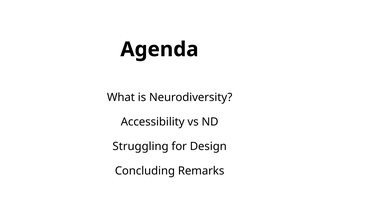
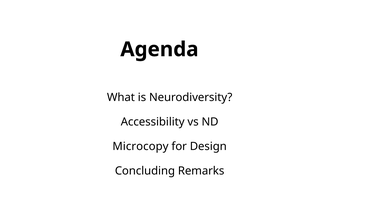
Struggling: Struggling -> Microcopy (140, 146)
